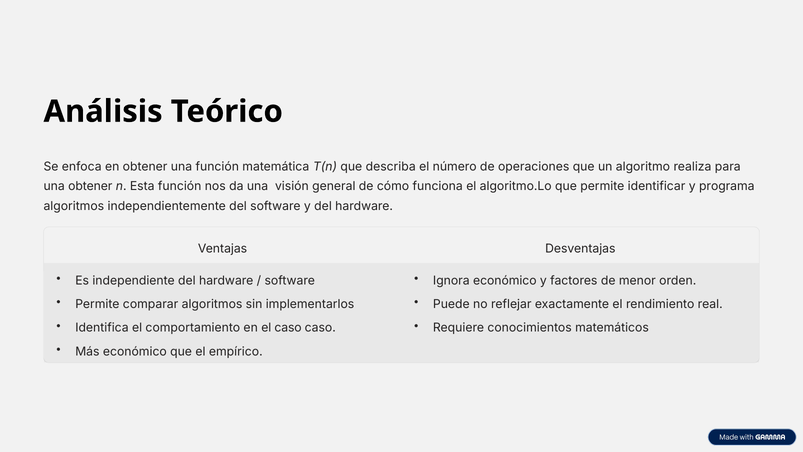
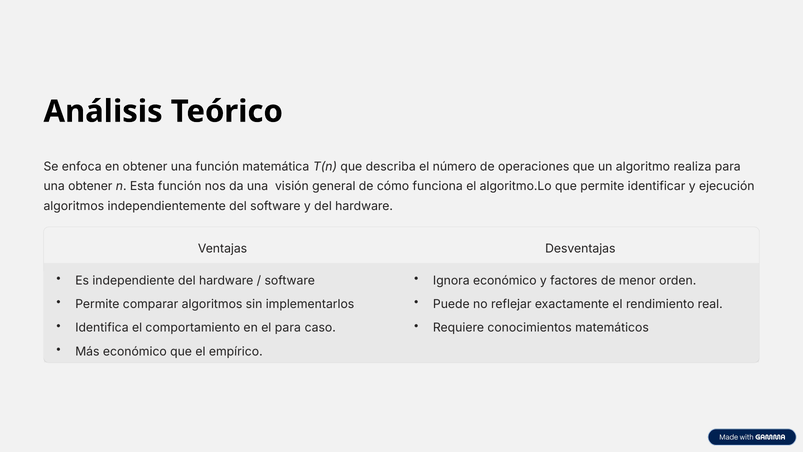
programa: programa -> ejecución (727, 186)
el caso: caso -> para (288, 328)
